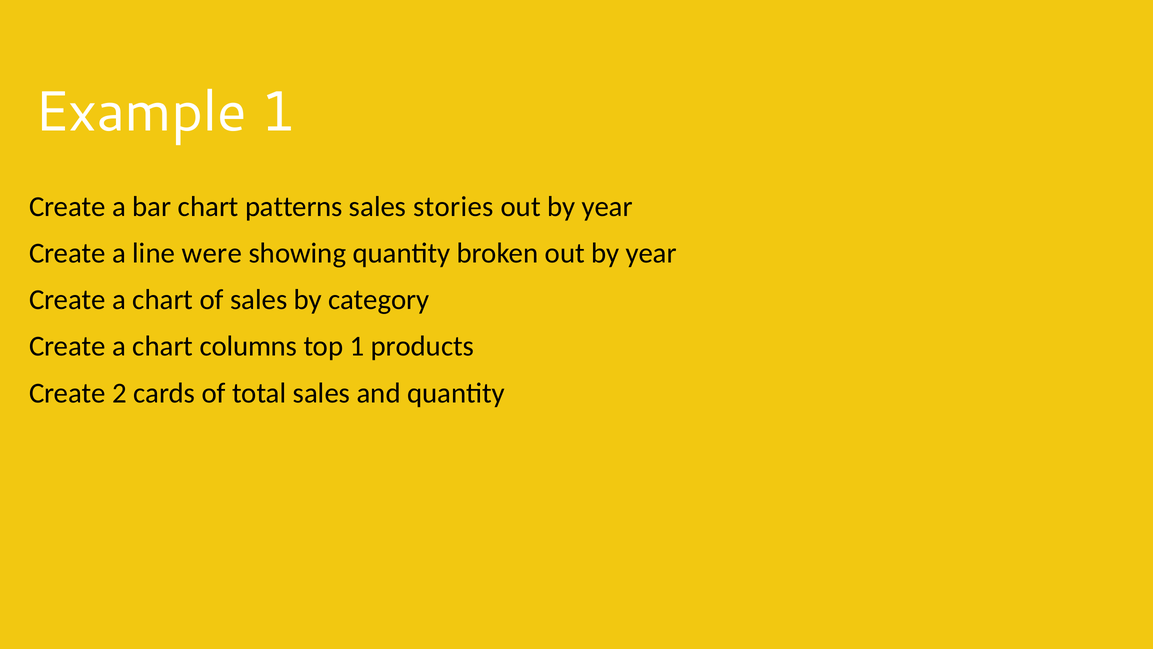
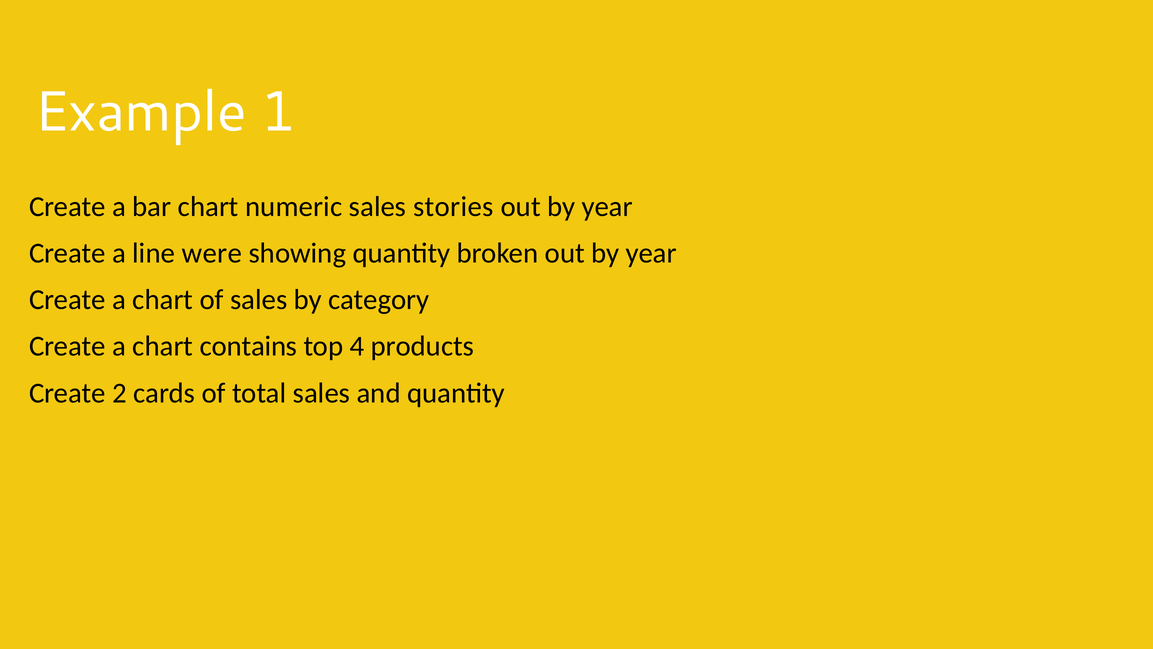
patterns: patterns -> numeric (294, 206)
columns: columns -> contains (248, 346)
top 1: 1 -> 4 (357, 346)
